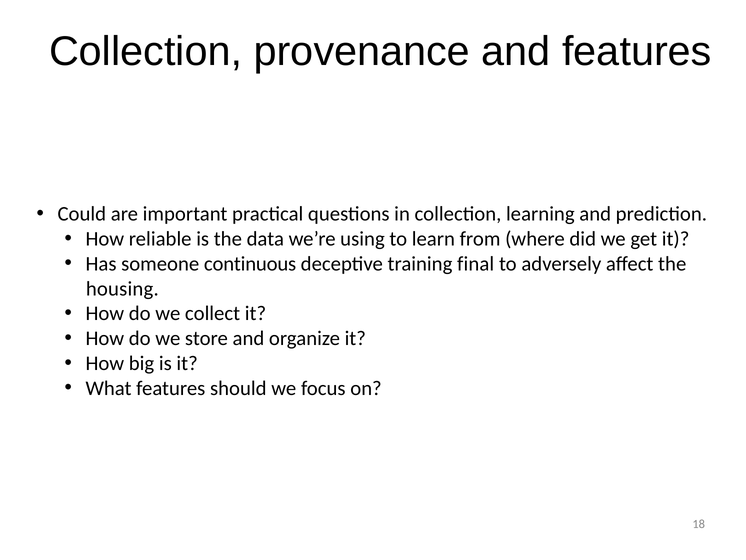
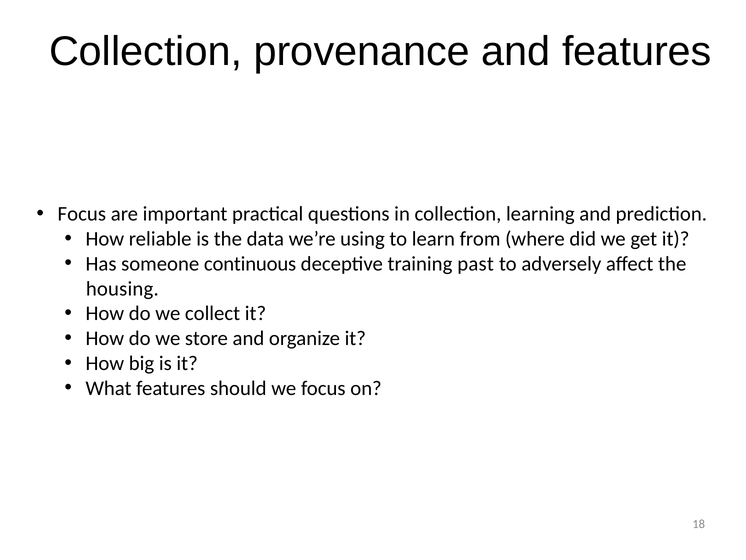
Could: Could -> Focus (82, 214)
final: final -> past (476, 264)
